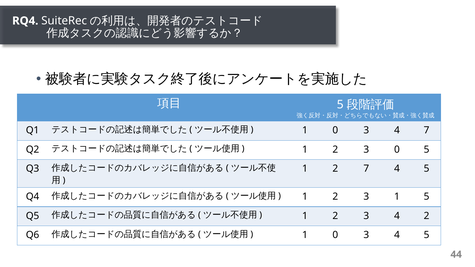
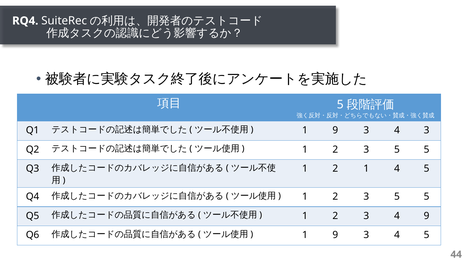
0: 0 -> 9 (335, 130)
4 7: 7 -> 3 (427, 130)
0: 0 -> 5 (397, 150)
2 7: 7 -> 1 (366, 169)
1: 1 -> 5 (397, 197)
4 2: 2 -> 9 (427, 216)
0: 0 -> 9 (335, 235)
